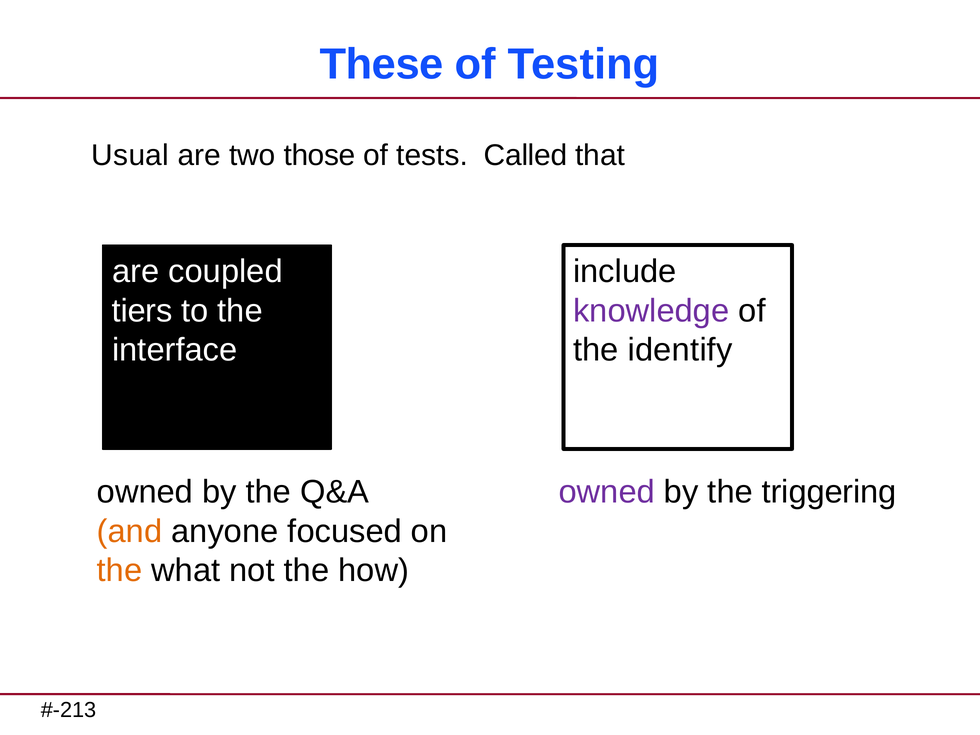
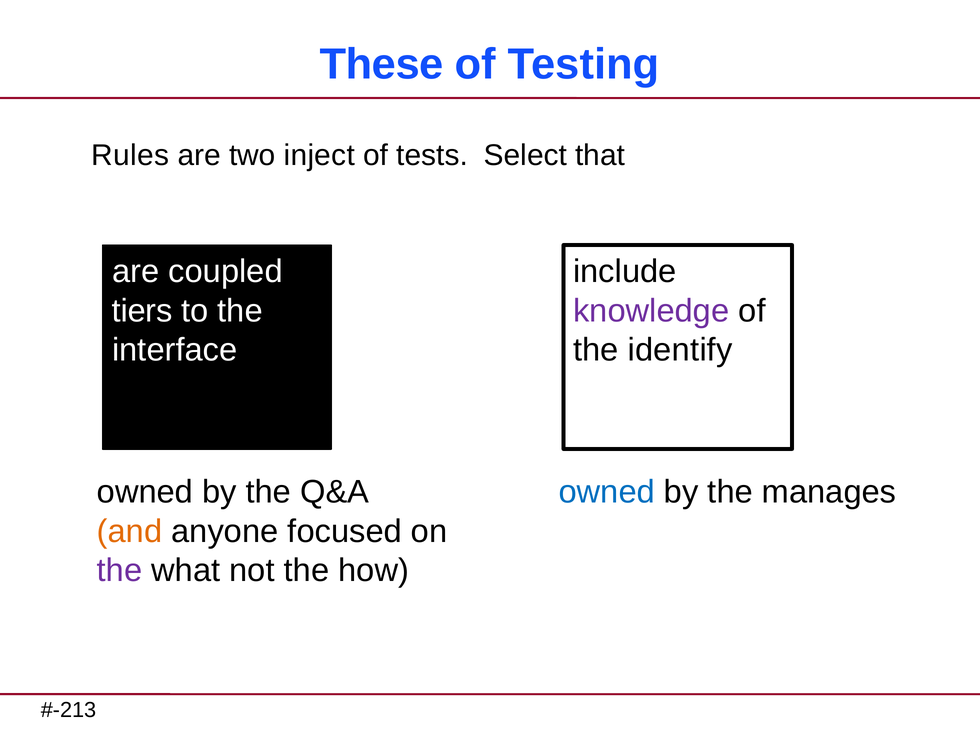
Usual: Usual -> Rules (130, 155)
those: those -> inject (319, 155)
Called: Called -> Select (525, 155)
owned colour: purple -> blue (607, 492)
triggering: triggering -> manages (829, 492)
the colour: orange -> purple (120, 571)
